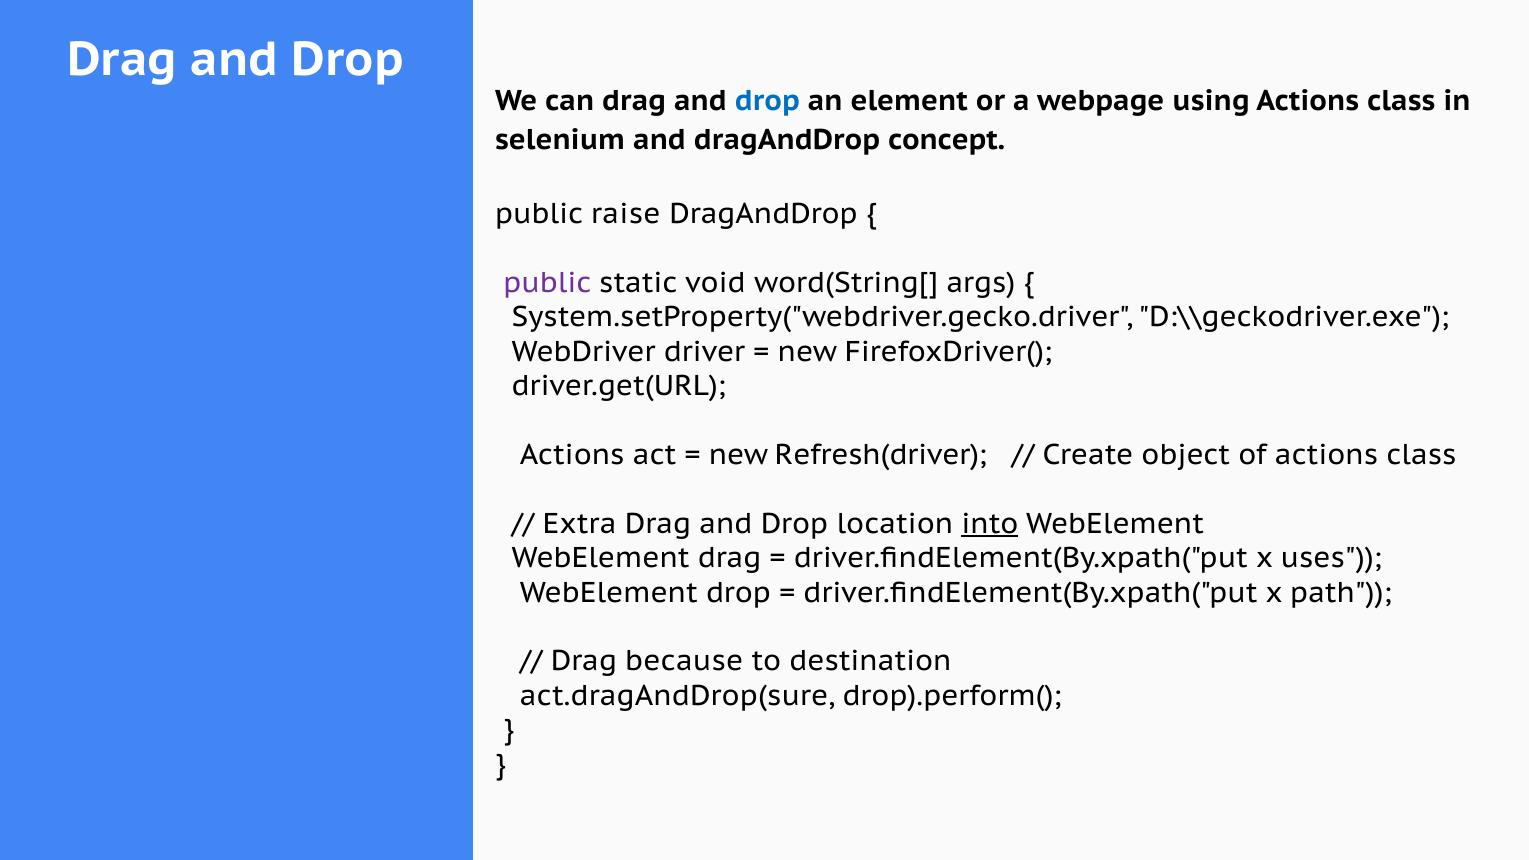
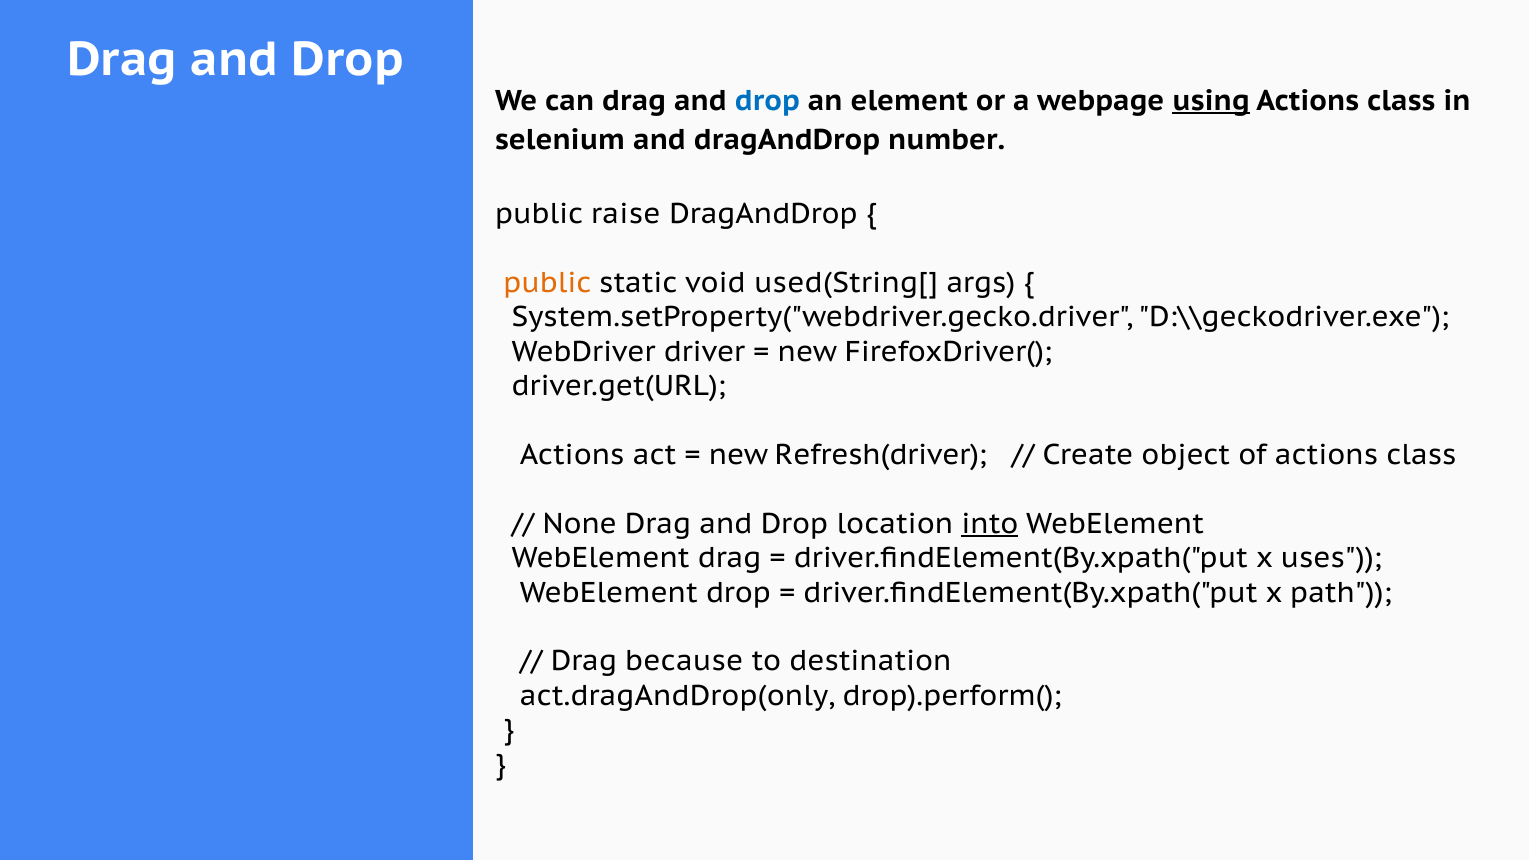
using underline: none -> present (1211, 101)
concept: concept -> number (947, 140)
public colour: purple -> orange (547, 283)
word(String[: word(String[ -> used(String[ (846, 283)
Extra: Extra -> None (580, 524)
act.dragAndDrop(sure: act.dragAndDrop(sure -> act.dragAndDrop(only (677, 696)
